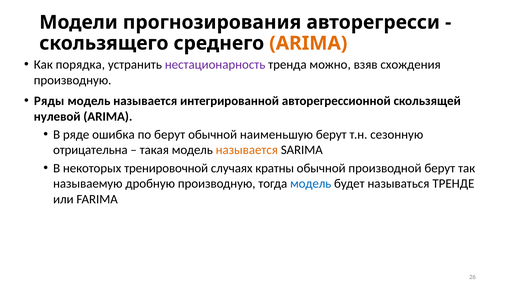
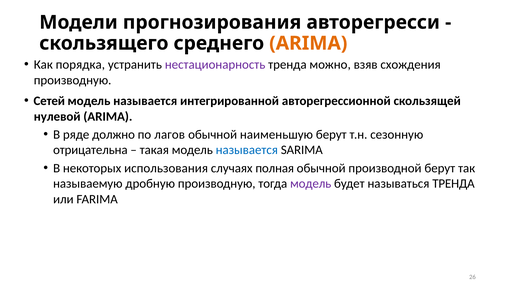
Ряды: Ряды -> Сетей (49, 101)
ошибка: ошибка -> должно (114, 134)
по берут: берут -> лагов (170, 134)
называется colour: orange -> blue (247, 150)
тренировочной: тренировочной -> использования (166, 168)
кратны: кратны -> полная (275, 168)
модель colour: blue -> purple (311, 183)
называться ТРЕНДЕ: ТРЕНДЕ -> ТРЕНДА (453, 183)
